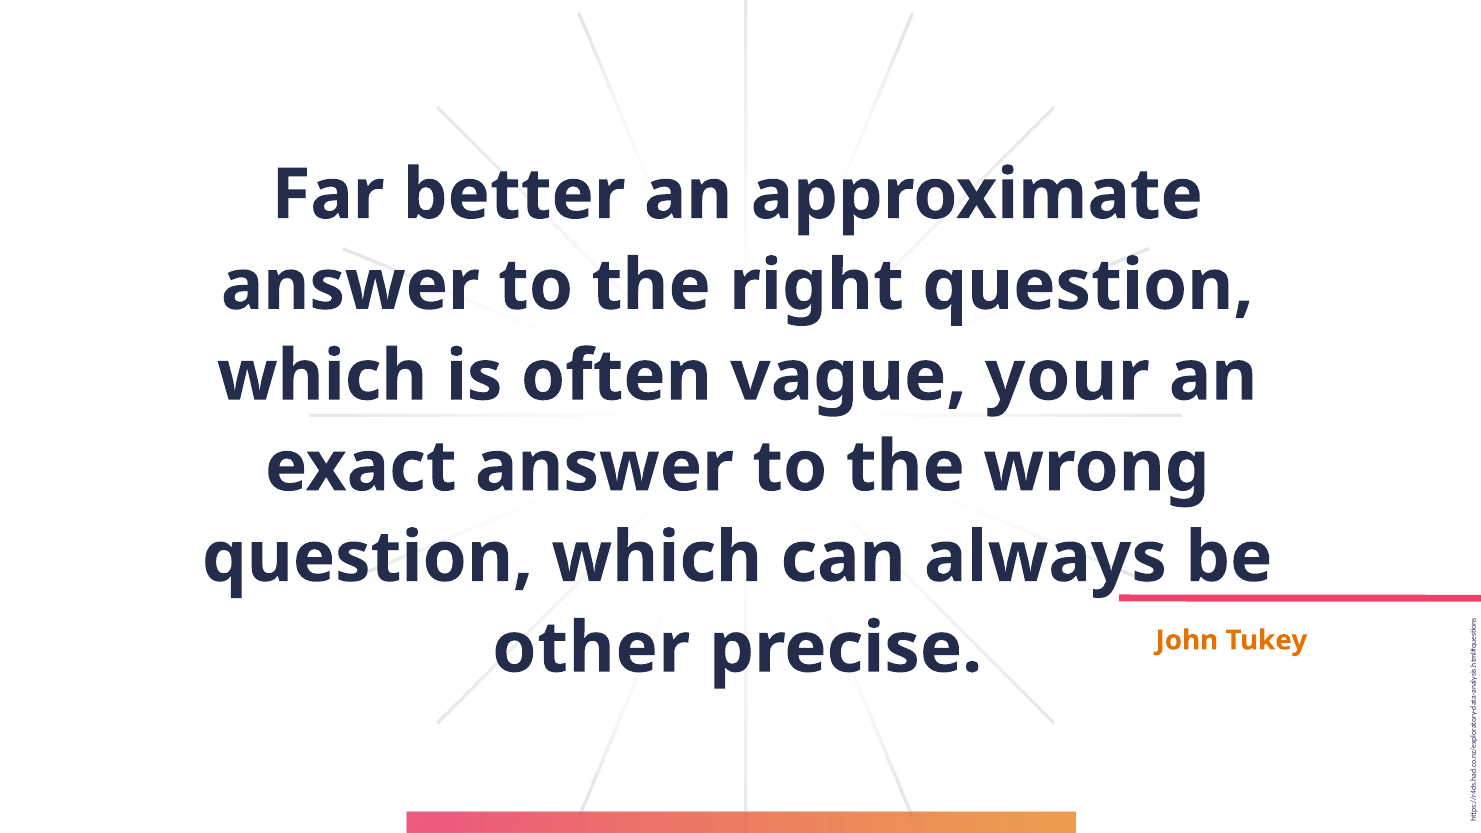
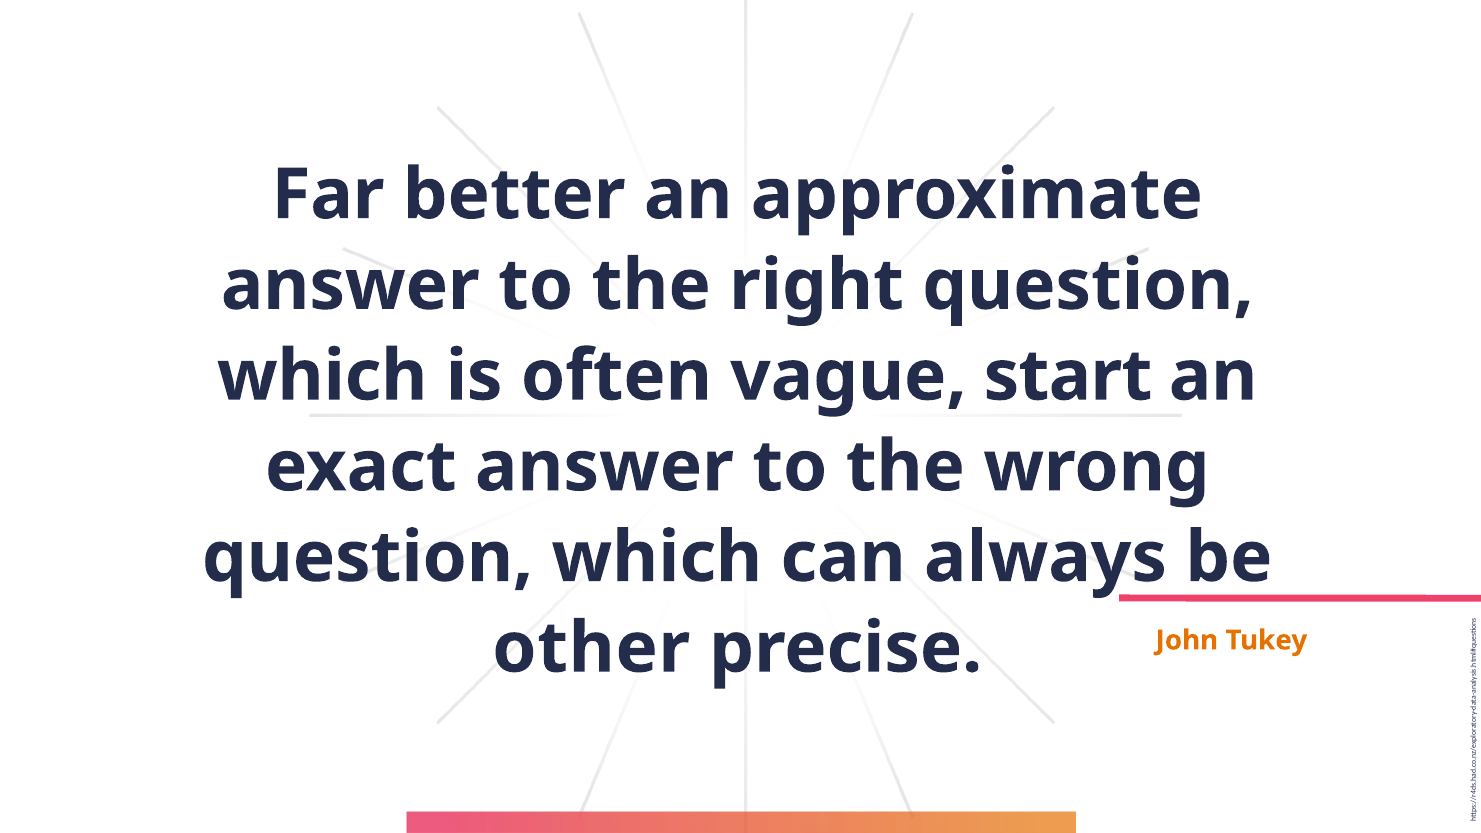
your: your -> start (1068, 376)
